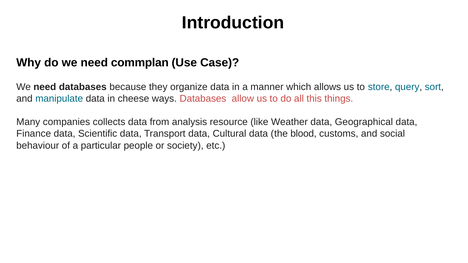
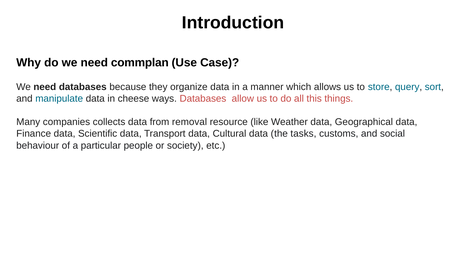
analysis: analysis -> removal (189, 122)
blood: blood -> tasks (303, 134)
